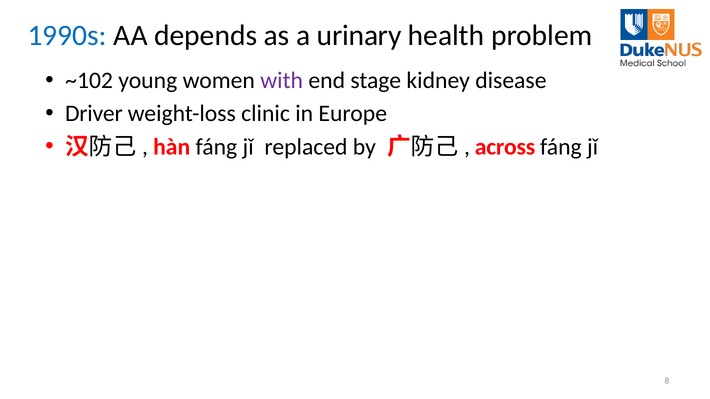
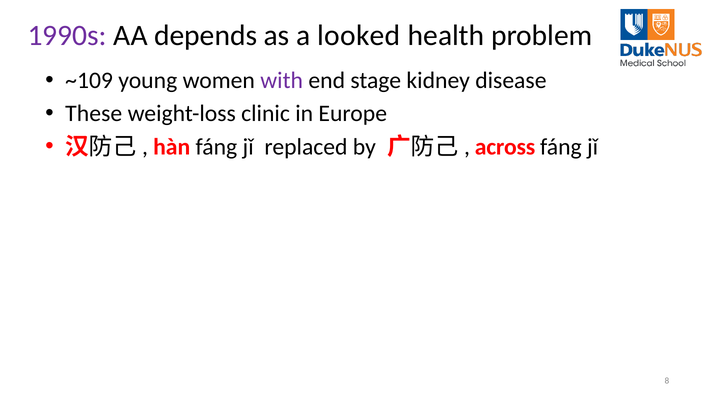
1990s colour: blue -> purple (67, 35)
urinary: urinary -> looked (359, 35)
~102: ~102 -> ~109 (89, 81)
Driver: Driver -> These (94, 114)
